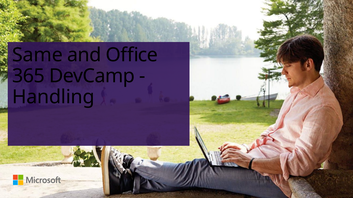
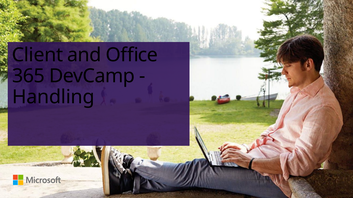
Same: Same -> Client (38, 55)
